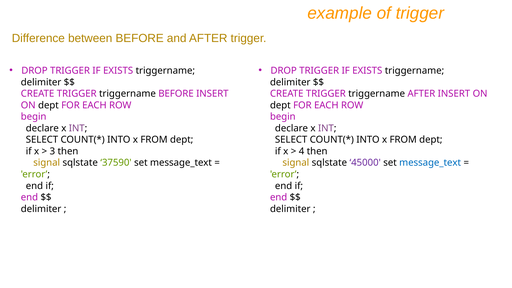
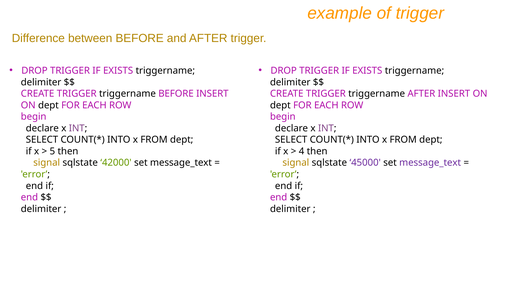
3: 3 -> 5 (52, 151)
37590: 37590 -> 42000 (116, 163)
message_text colour: blue -> purple (430, 163)
